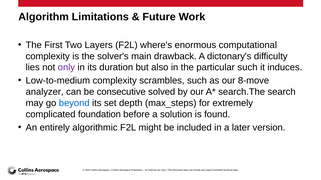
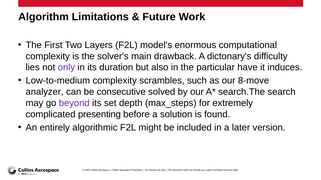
where's: where's -> model's (156, 45)
particular such: such -> have (248, 68)
beyond colour: blue -> purple (74, 103)
foundation: foundation -> presenting (99, 115)
